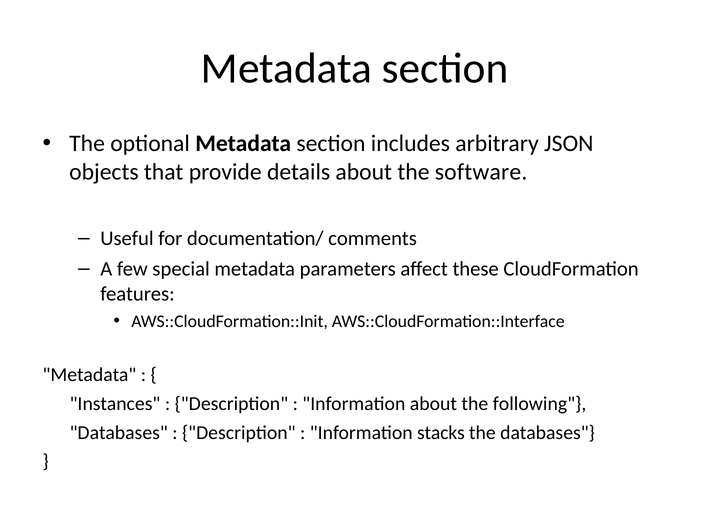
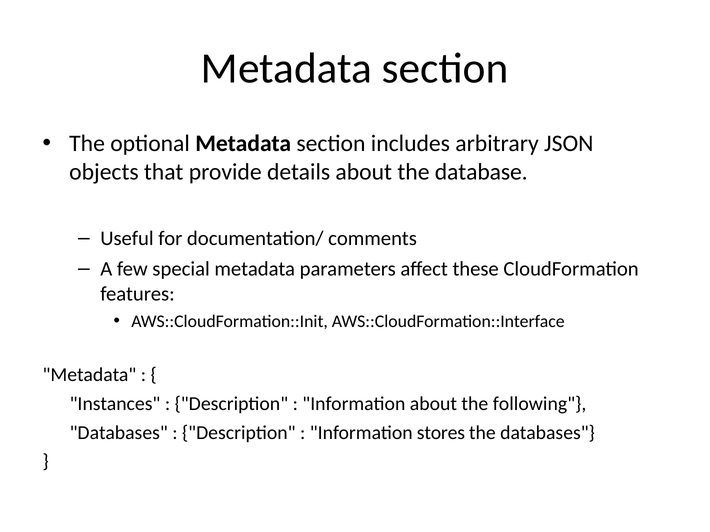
software: software -> database (481, 172)
stacks: stacks -> stores (441, 433)
